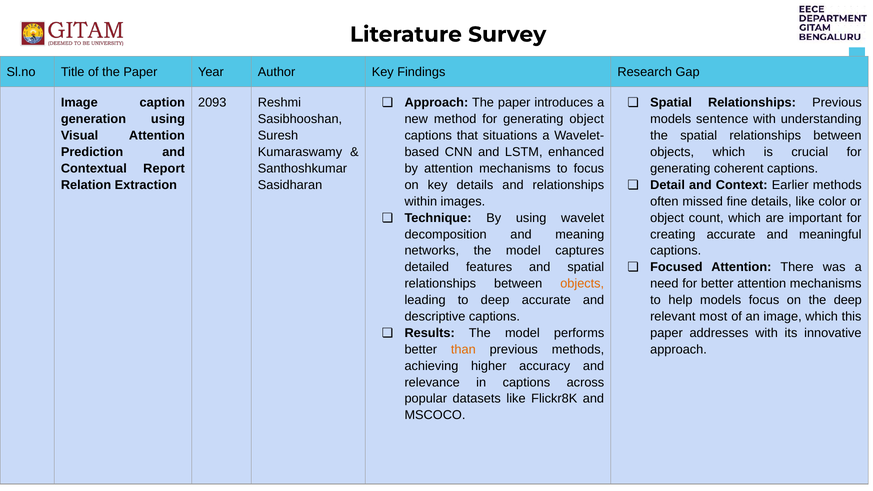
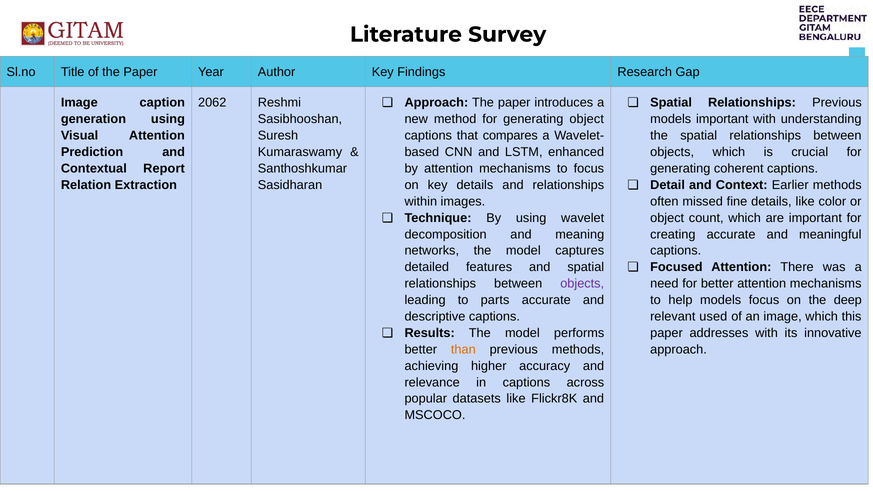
2093: 2093 -> 2062 (212, 103)
models sentence: sentence -> important (722, 119)
situations: situations -> compares (510, 136)
objects colour: orange -> purple (582, 284)
to deep: deep -> parts (495, 300)
most: most -> used (713, 317)
